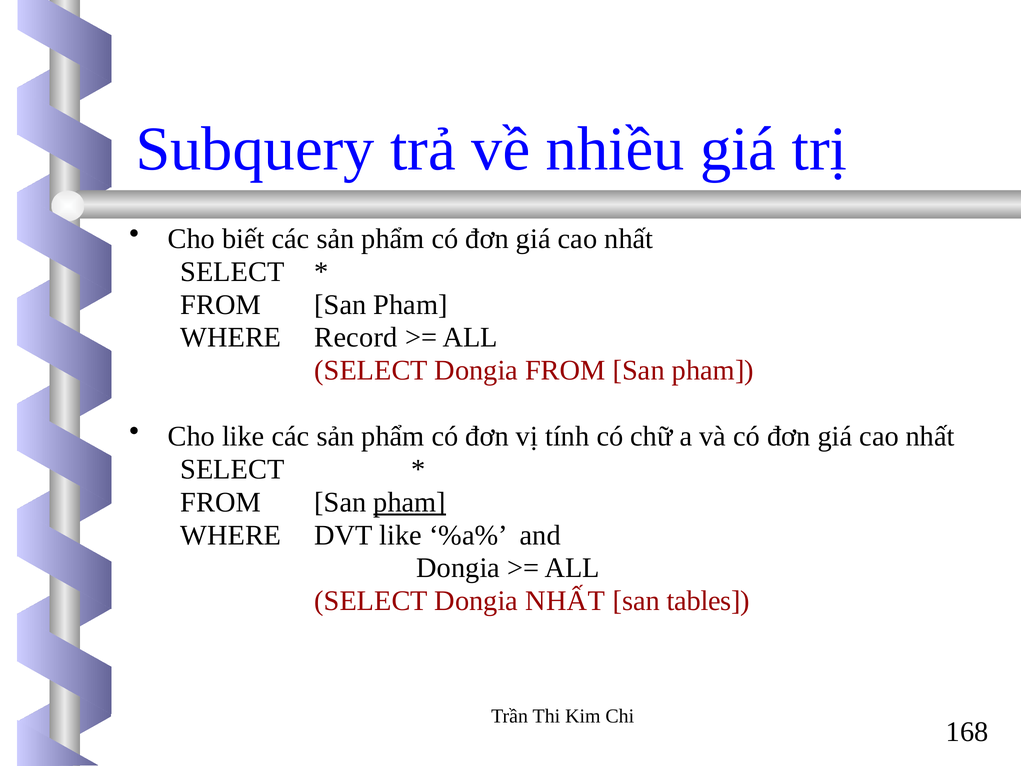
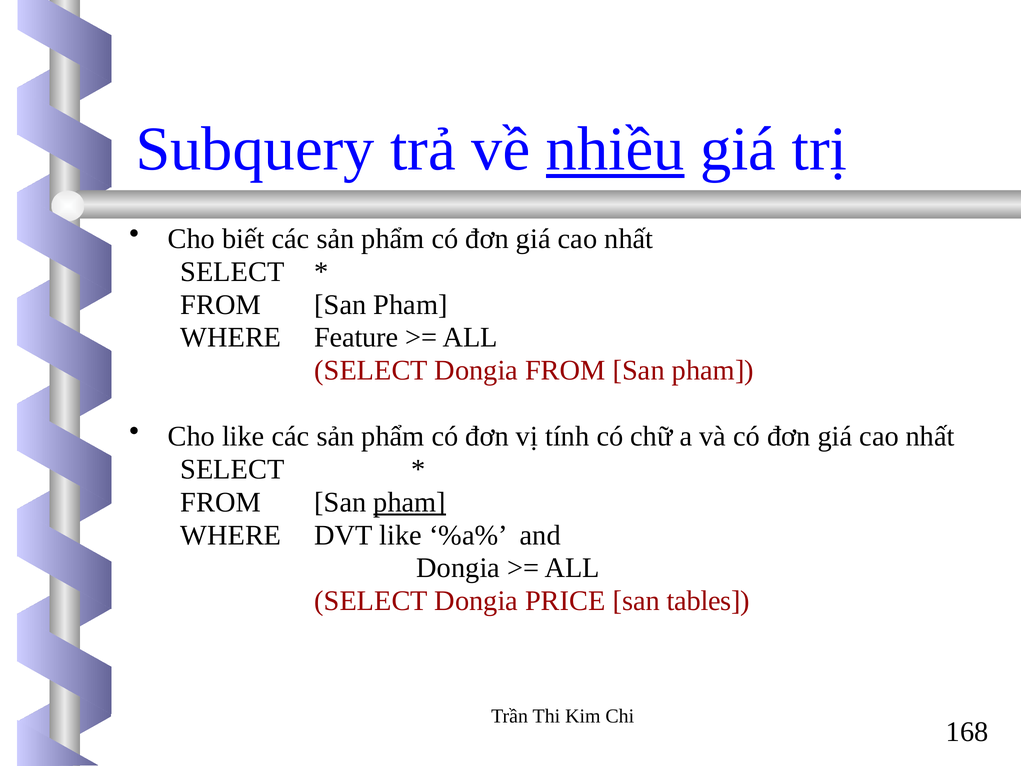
nhiều underline: none -> present (615, 149)
Record: Record -> Feature (356, 337)
Dongia NHẤT: NHẤT -> PRICE (565, 601)
